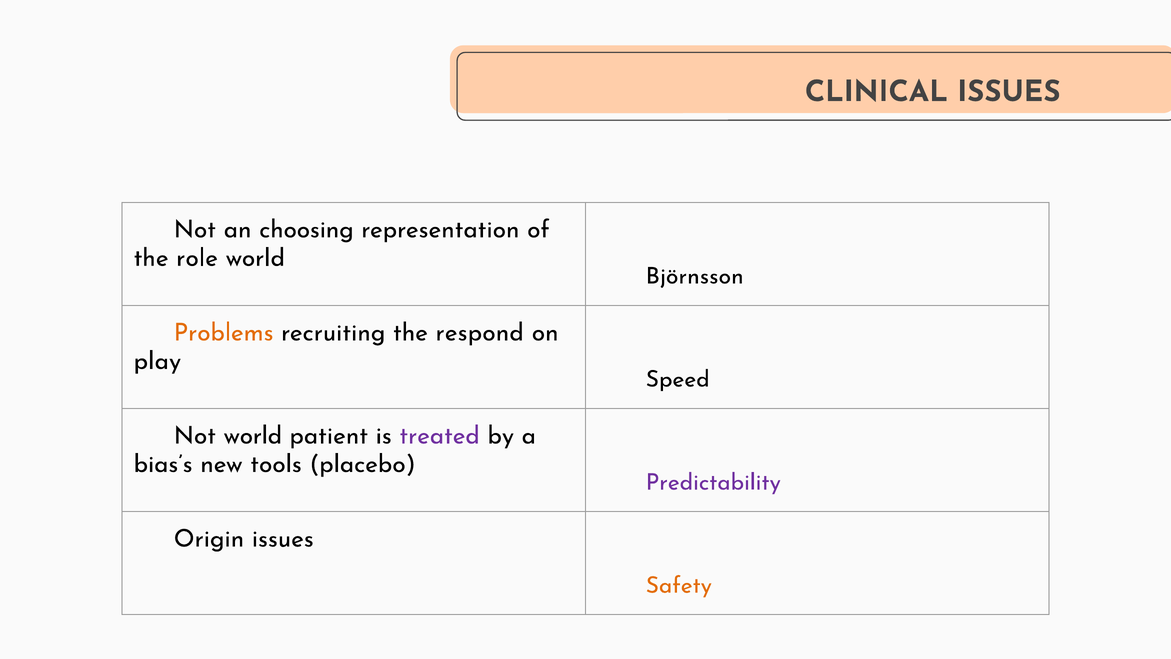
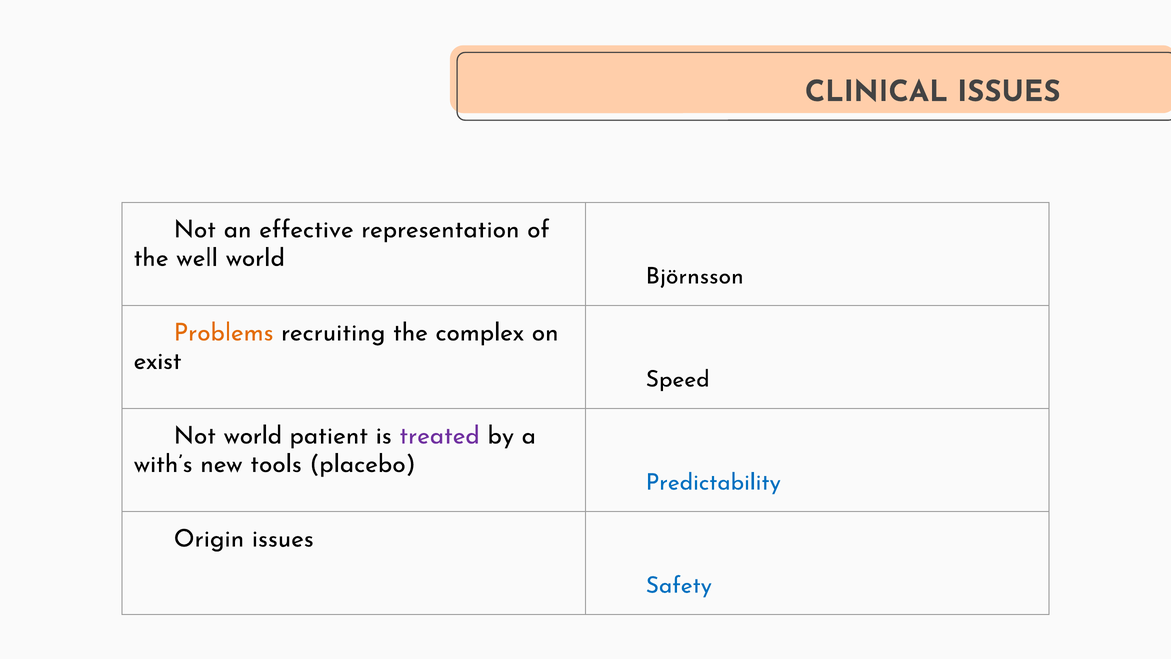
choosing: choosing -> effective (306, 229)
role: role -> well (197, 258)
respond: respond -> complex (480, 332)
play: play -> exist (158, 361)
bias’s: bias’s -> with’s (163, 464)
Predictability colour: purple -> blue (713, 482)
Safety colour: orange -> blue (679, 585)
